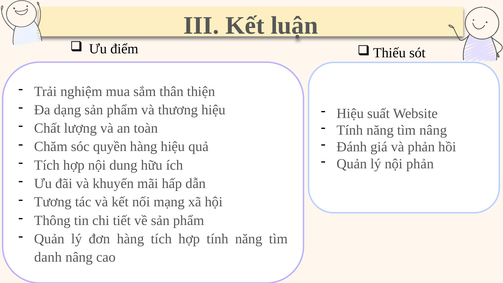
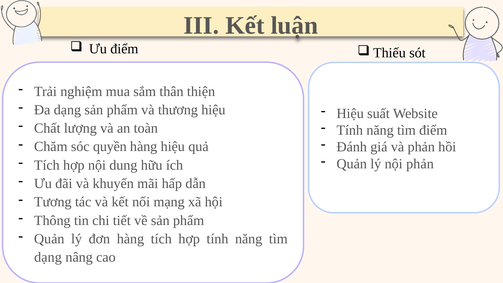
tìm nâng: nâng -> điểm (433, 130)
danh: danh -> dạng (48, 257)
